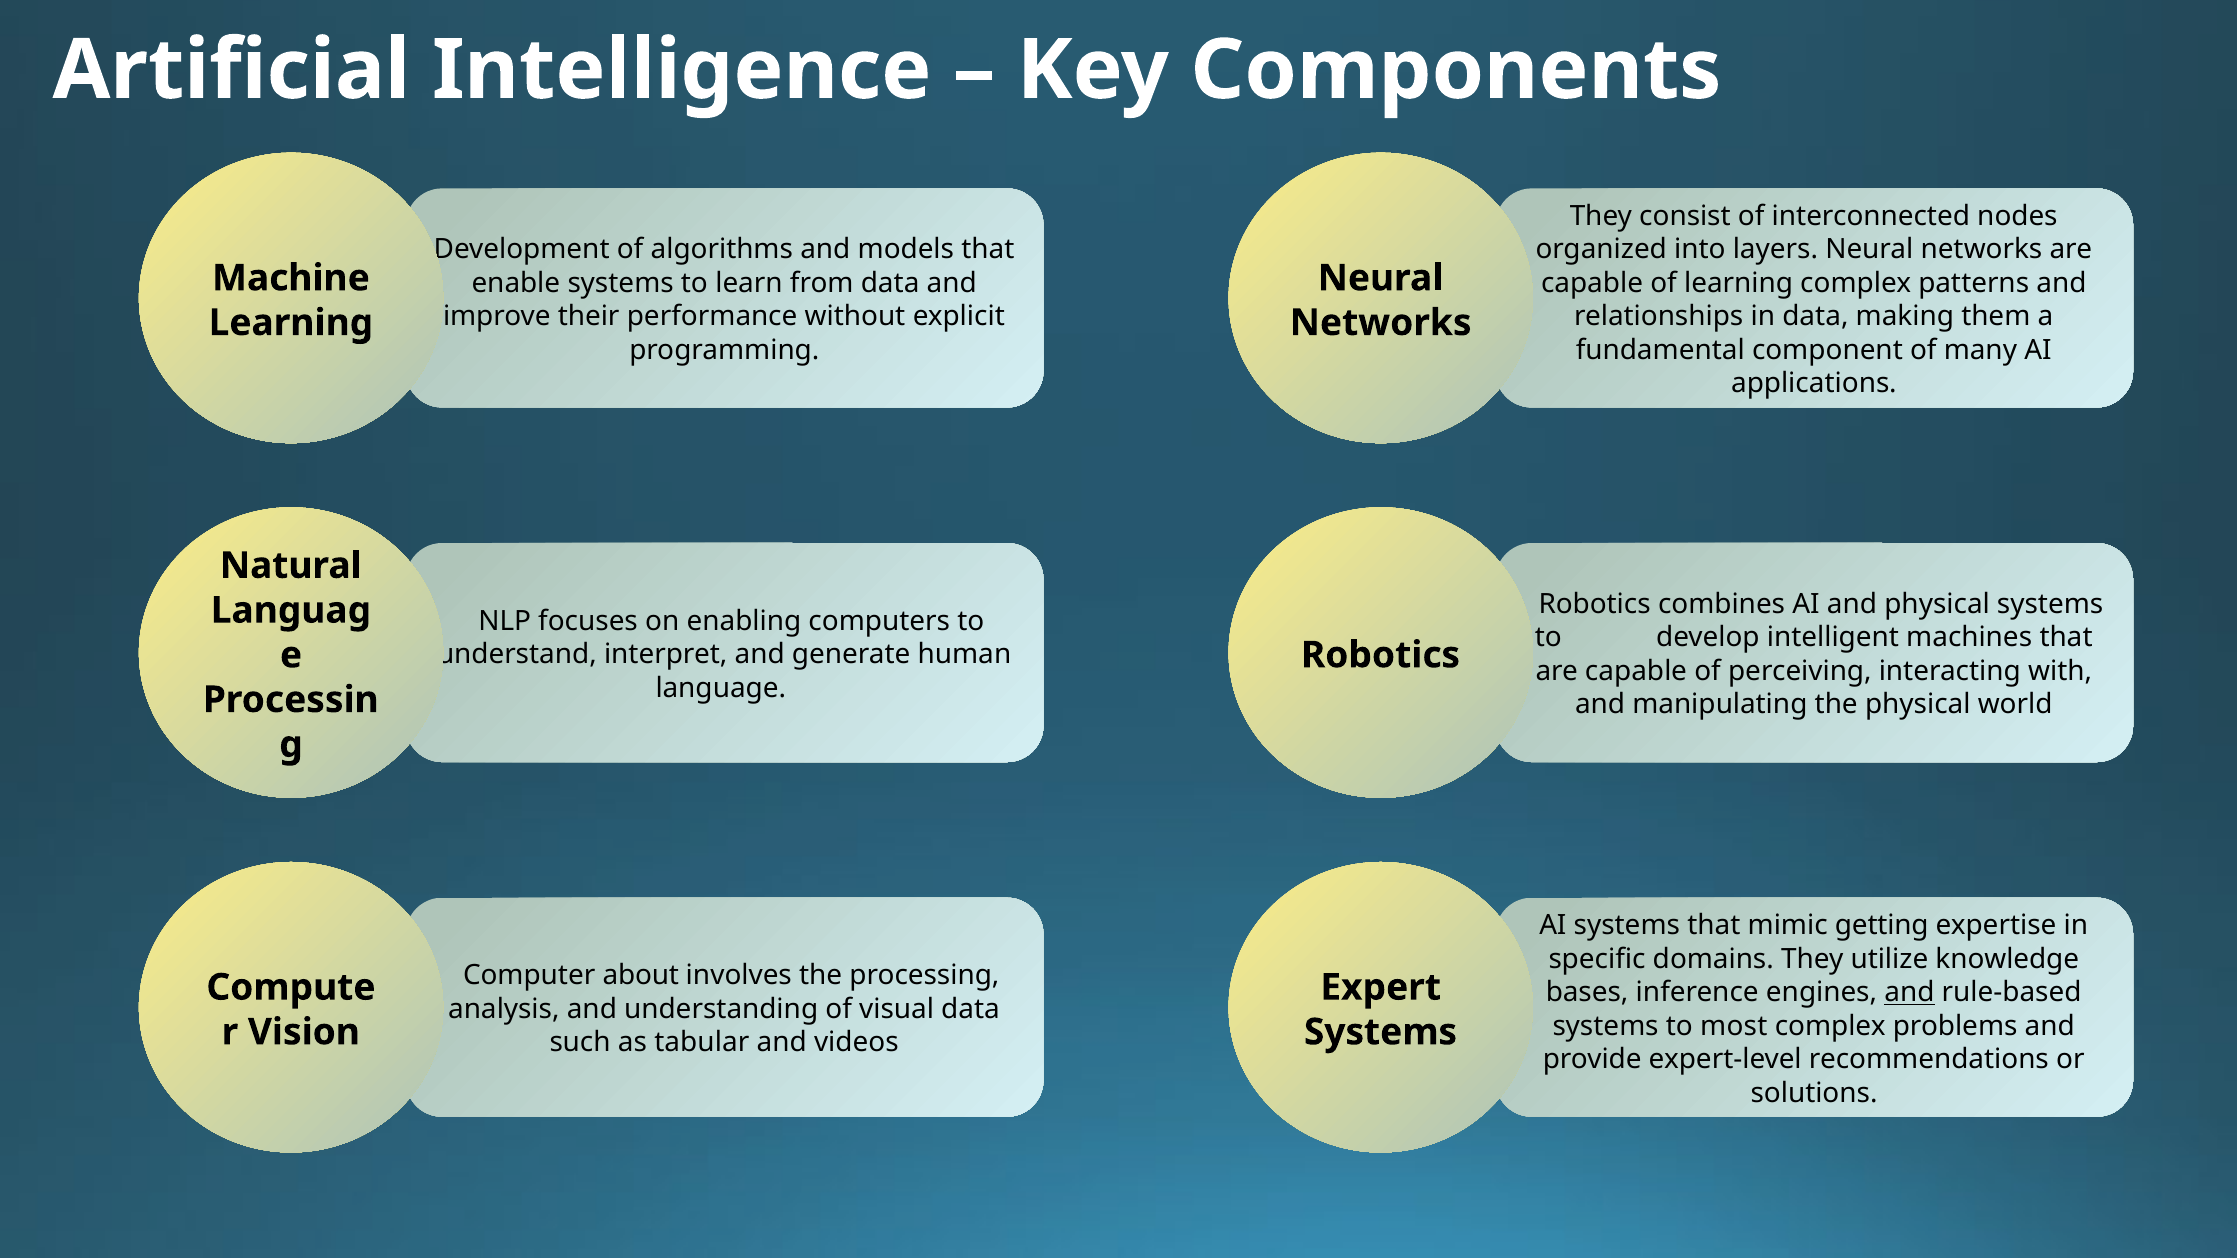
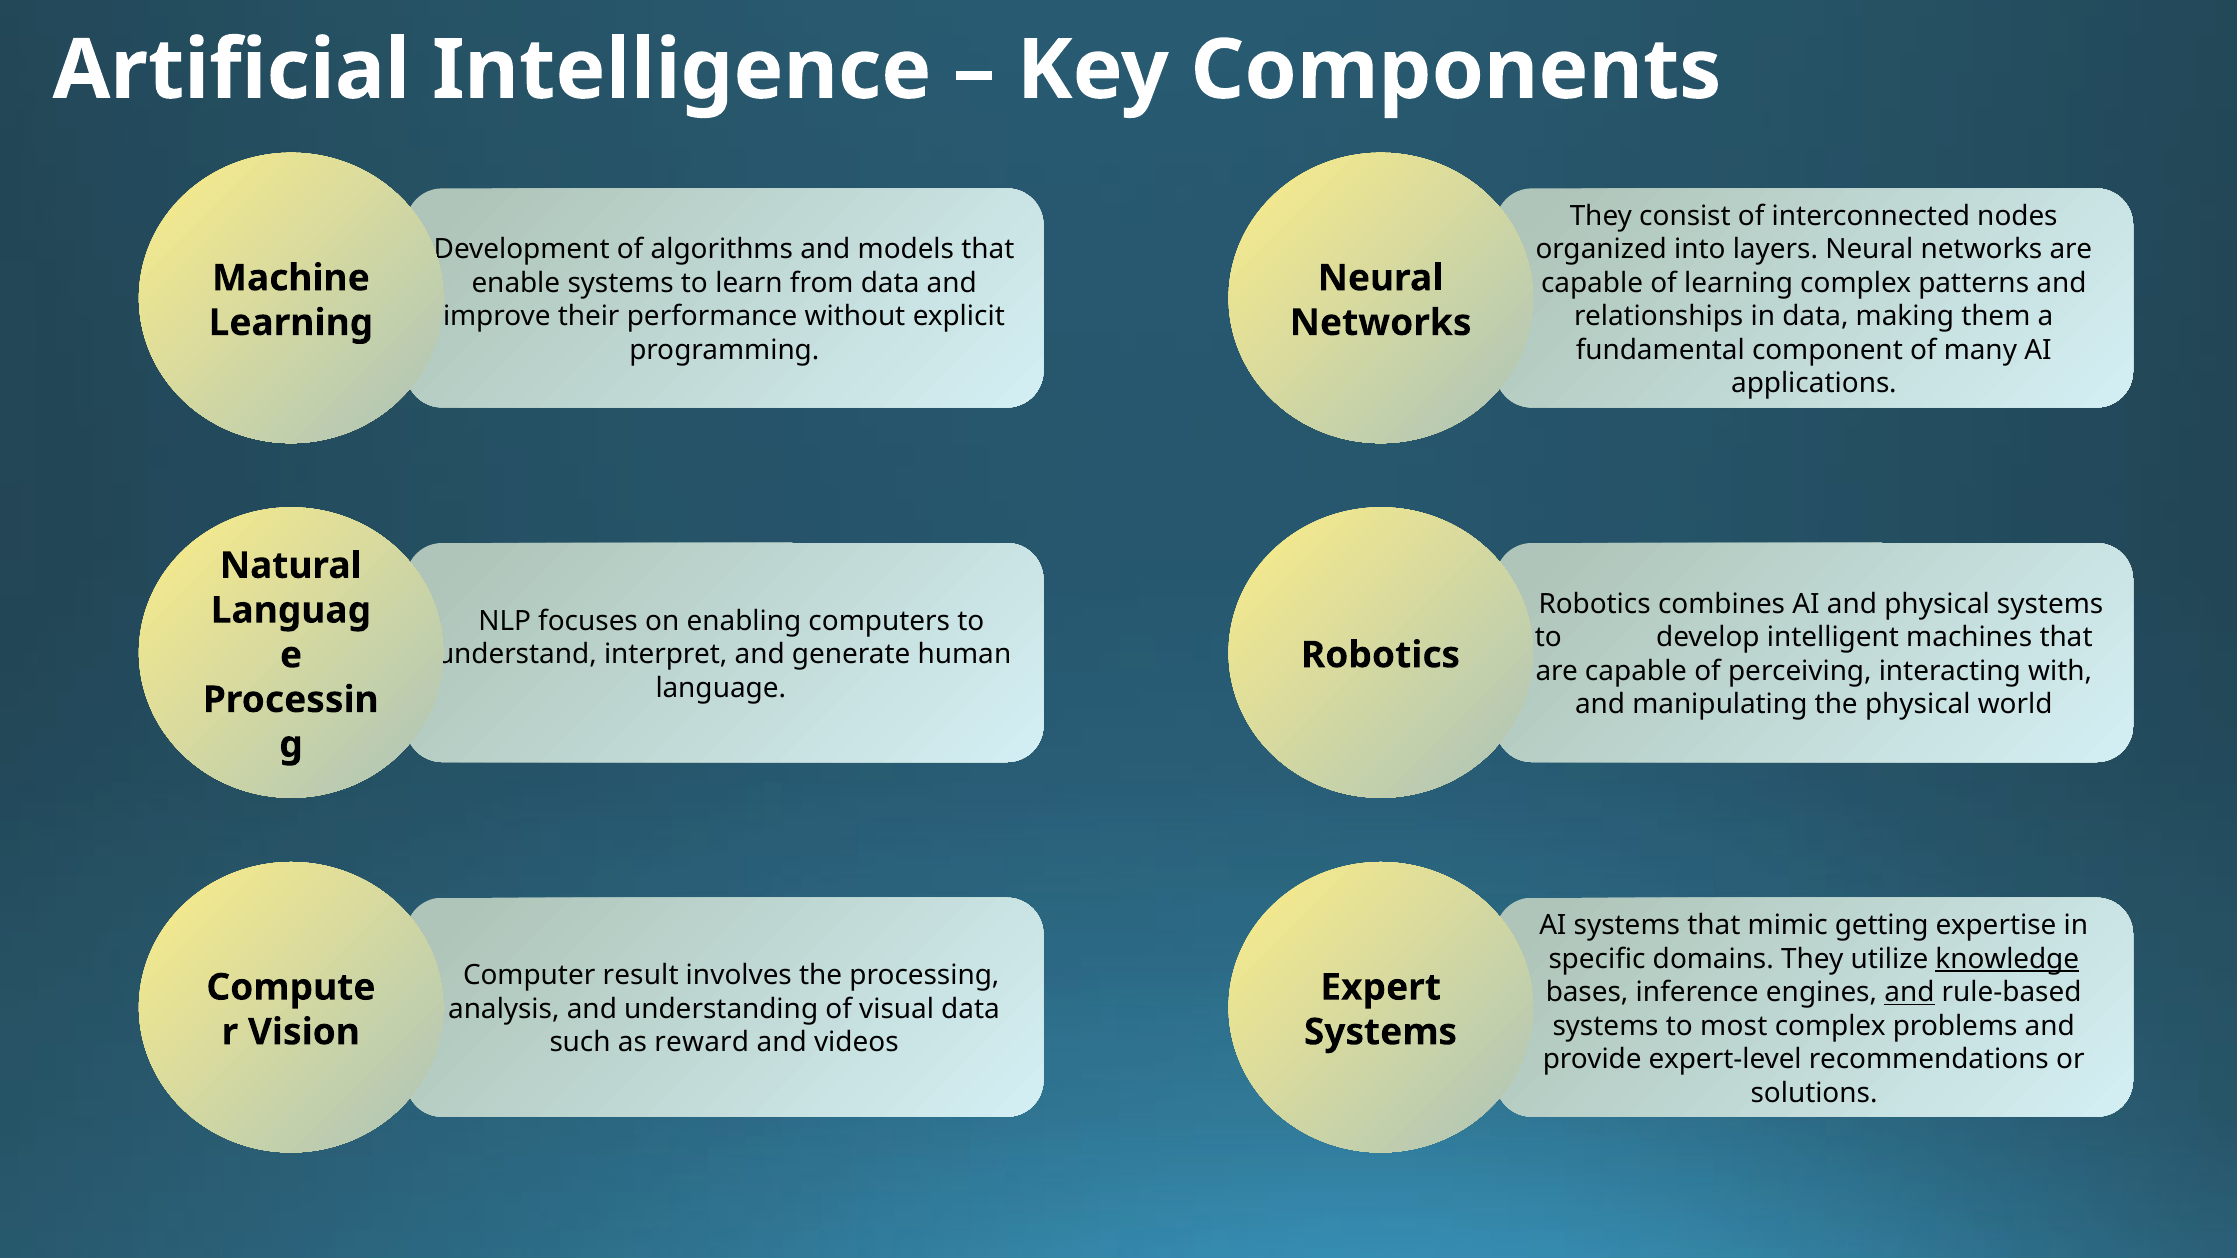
knowledge underline: none -> present (2007, 959)
about: about -> result (641, 976)
tabular: tabular -> reward (702, 1043)
